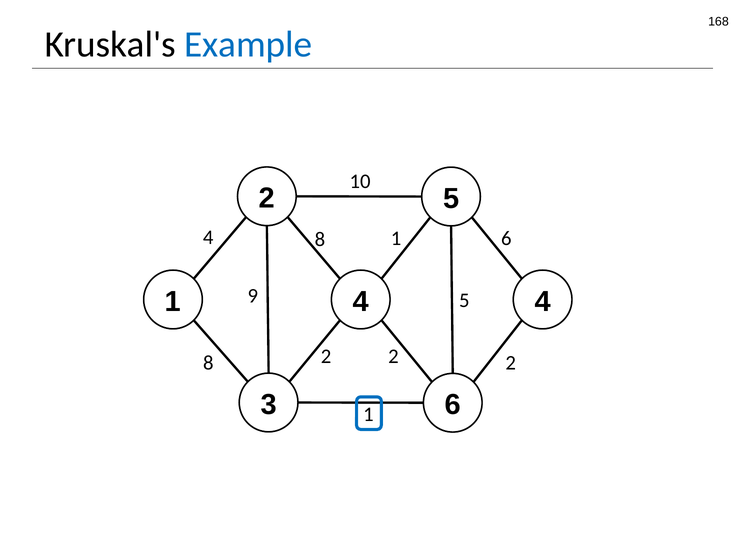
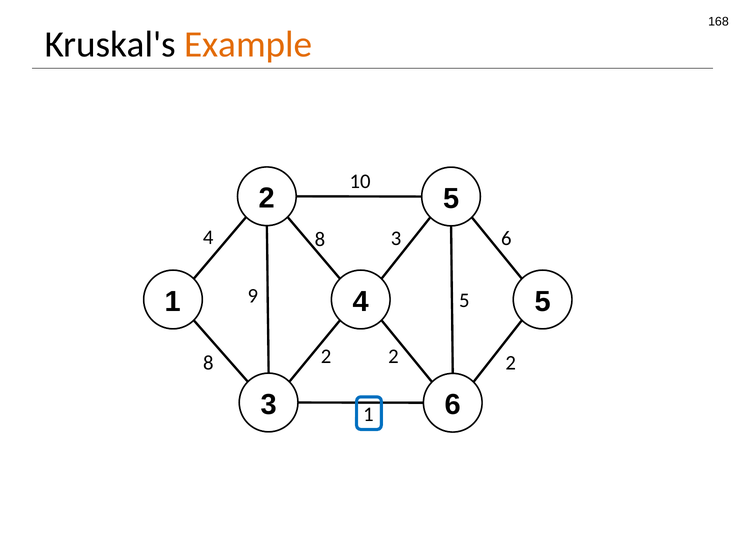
Example colour: blue -> orange (248, 45)
1: 1 -> 3 (396, 238)
4 4: 4 -> 5 (543, 301)
